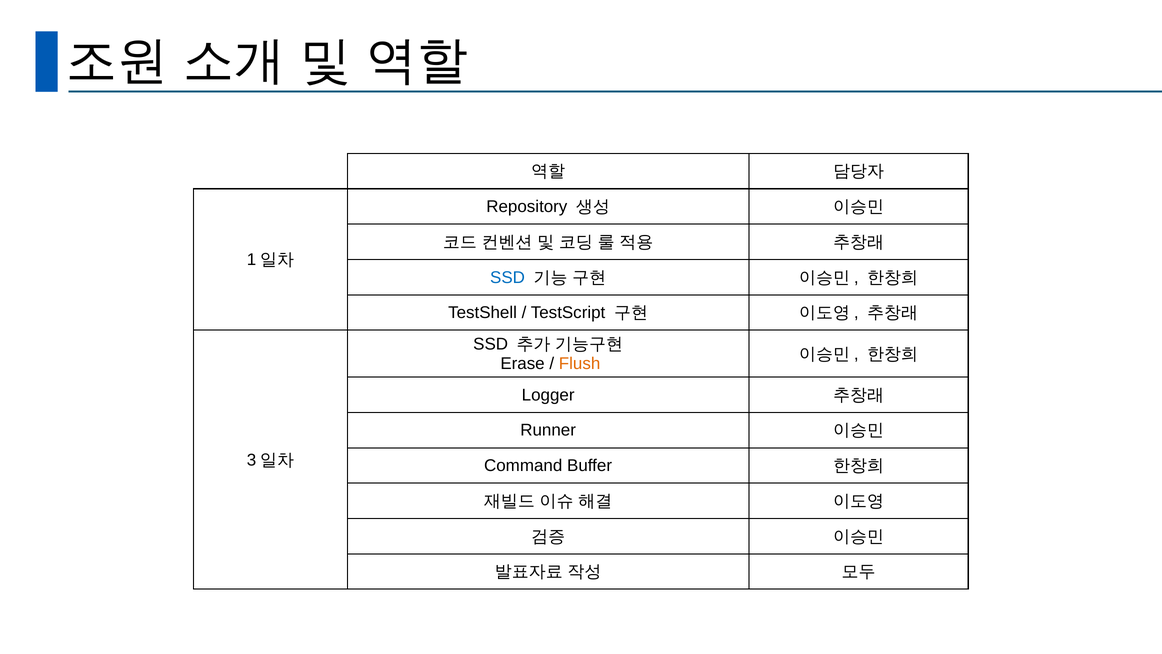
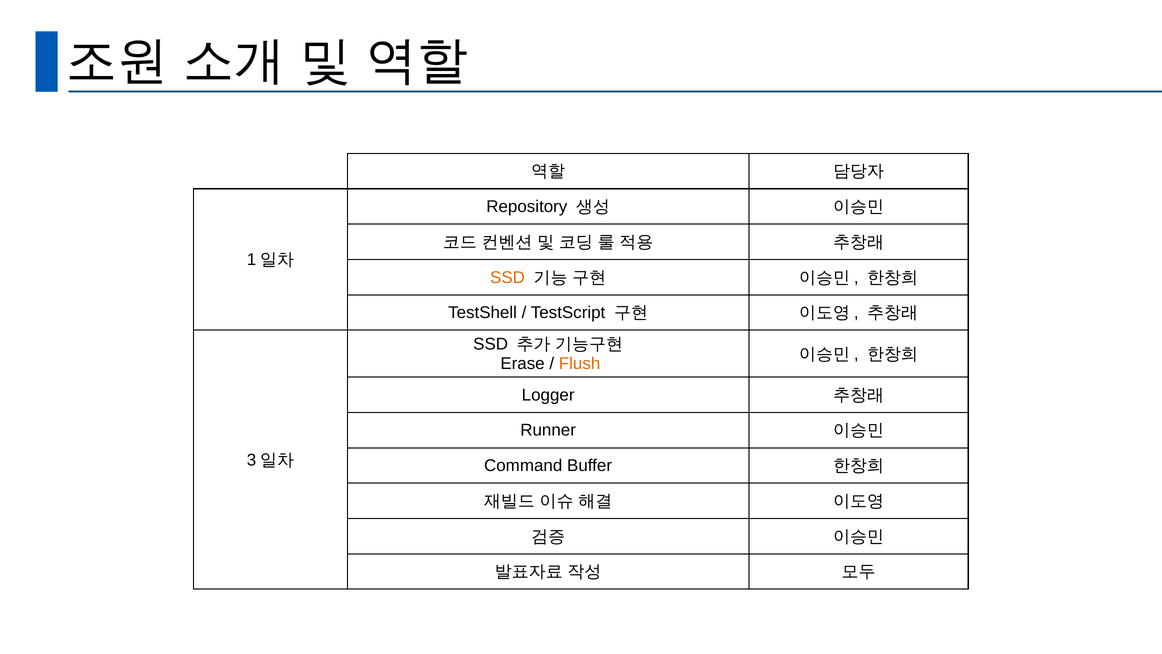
SSD colour: blue -> orange (508, 277)
